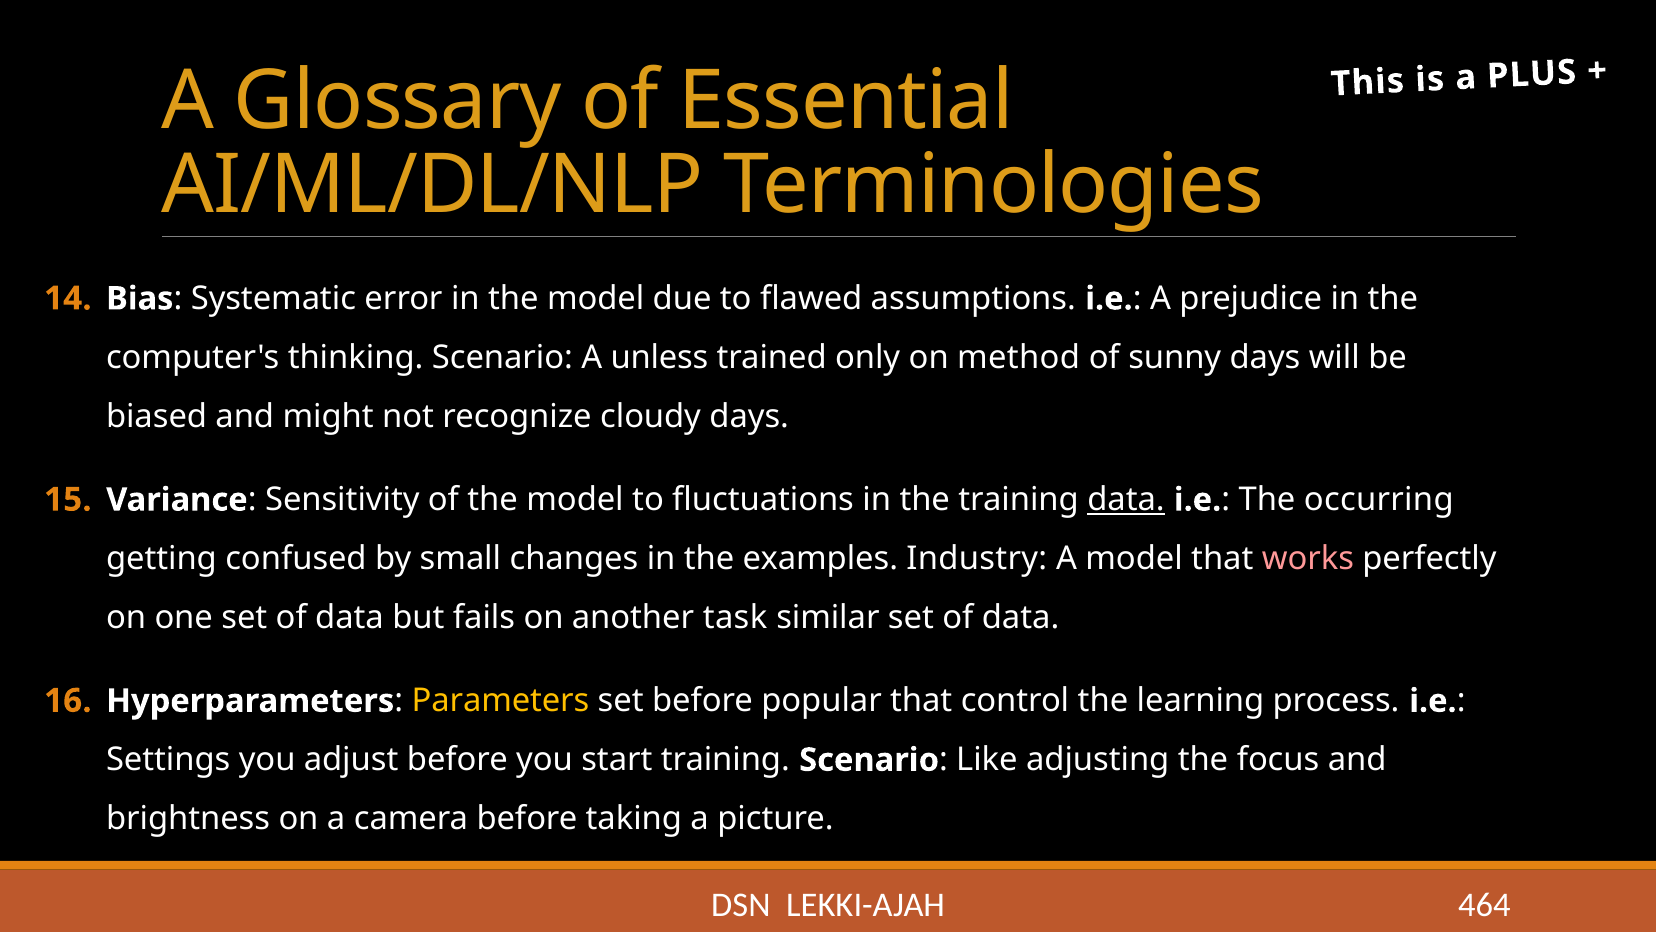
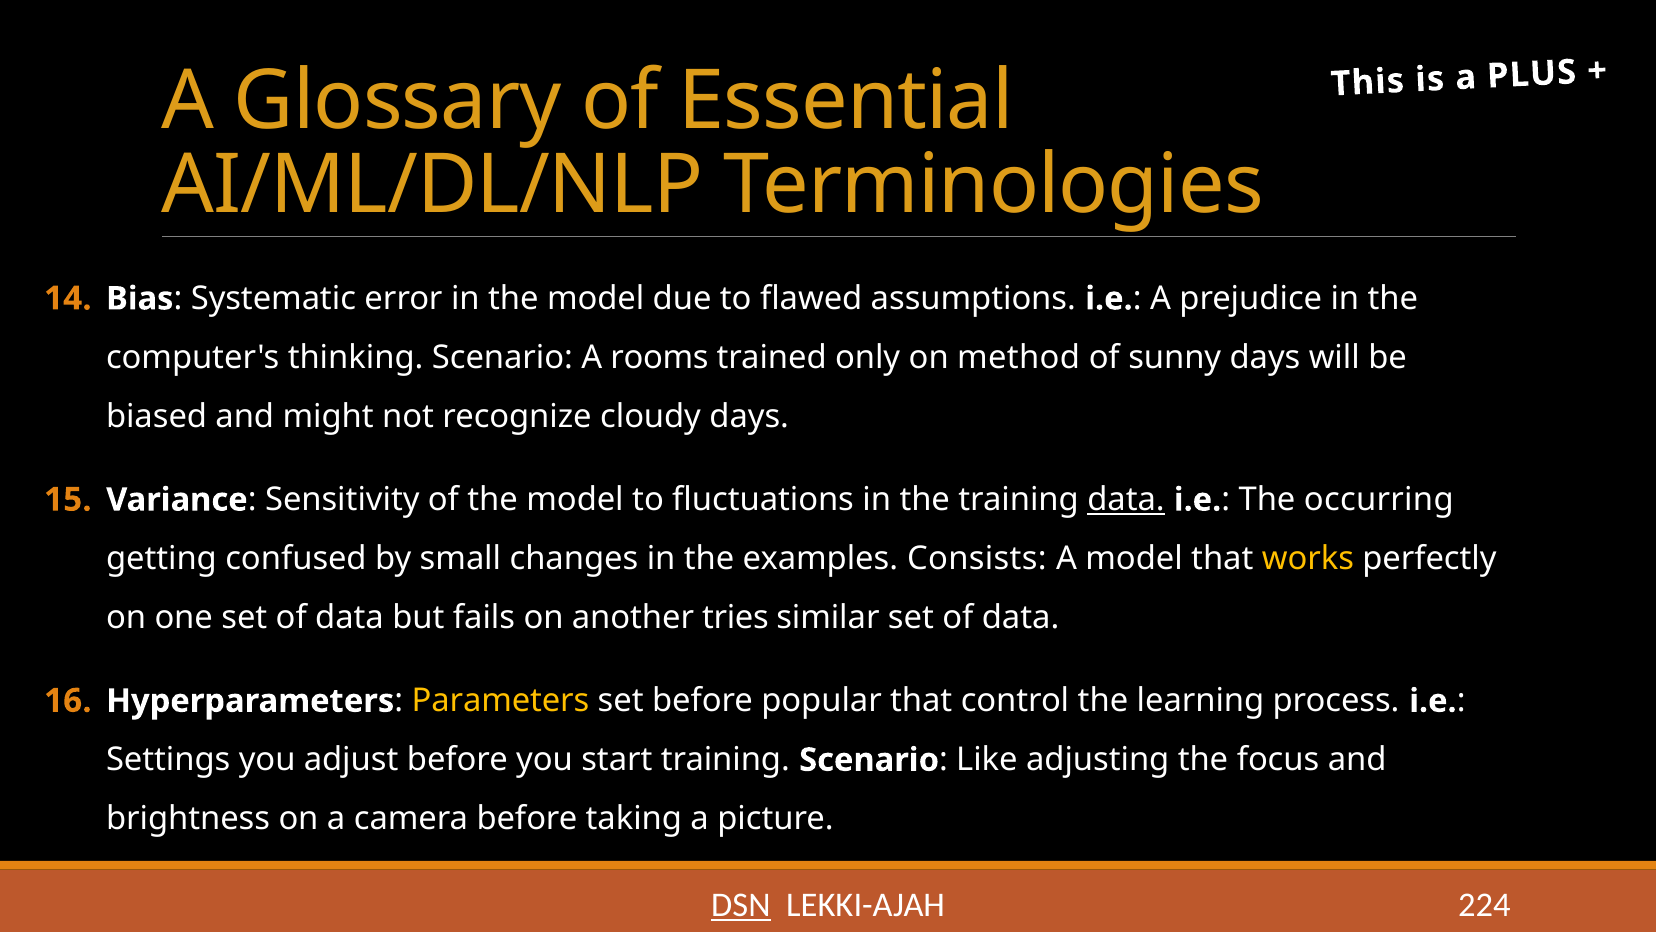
unless: unless -> rooms (660, 357)
Industry: Industry -> Consists (977, 559)
works colour: pink -> yellow (1308, 559)
task: task -> tries (735, 618)
DSN underline: none -> present (741, 905)
464: 464 -> 224 (1484, 904)
